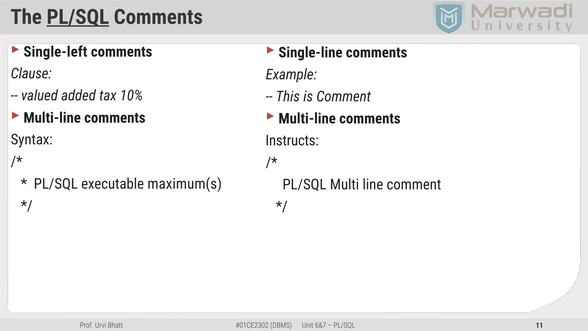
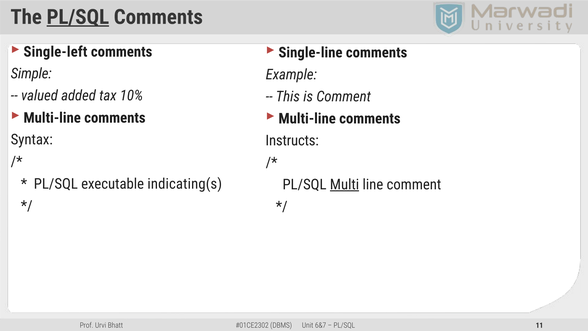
Clause: Clause -> Simple (31, 74)
maximum(s: maximum(s -> indicating(s (185, 184)
Multi underline: none -> present (345, 184)
